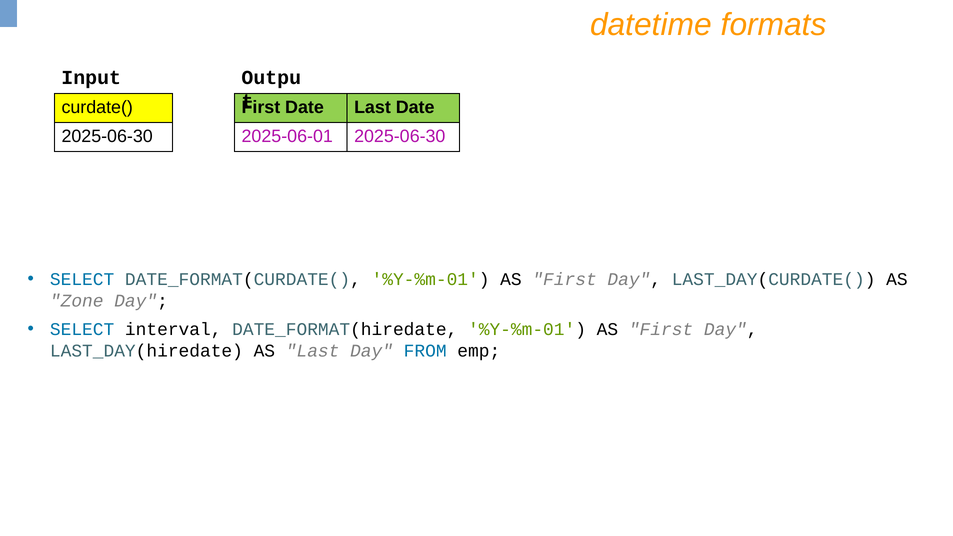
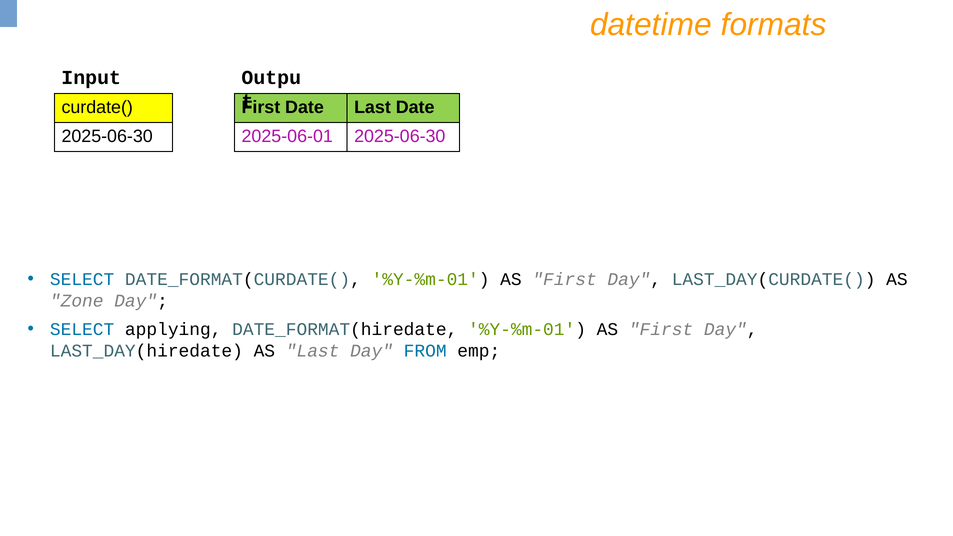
interval: interval -> applying (173, 329)
